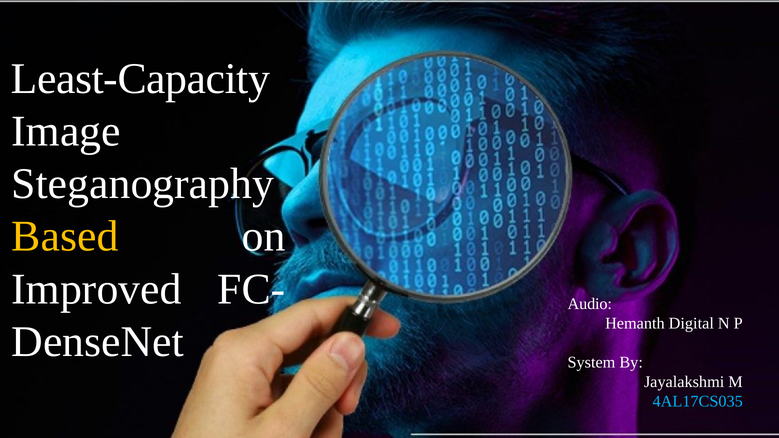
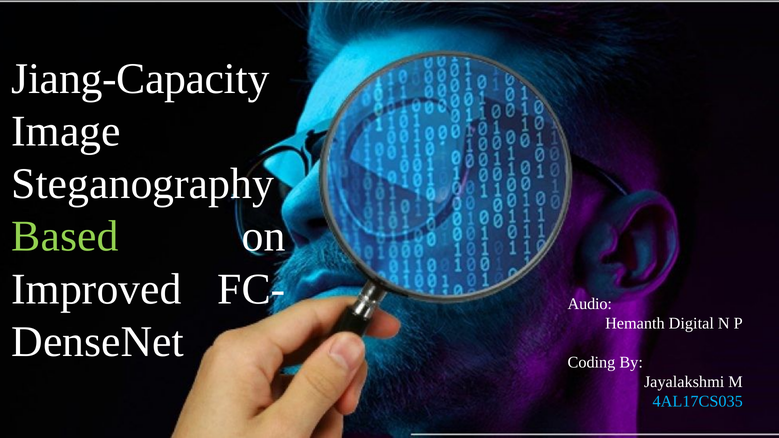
Least-Capacity: Least-Capacity -> Jiang-Capacity (140, 79)
Based colour: yellow -> light green (65, 237)
System: System -> Coding (591, 363)
